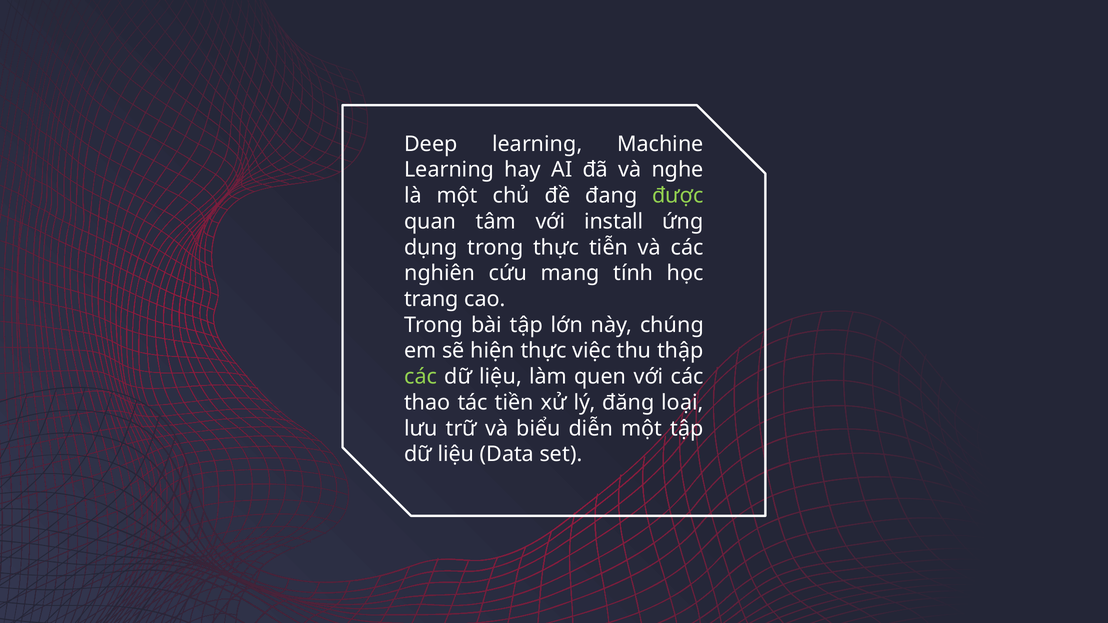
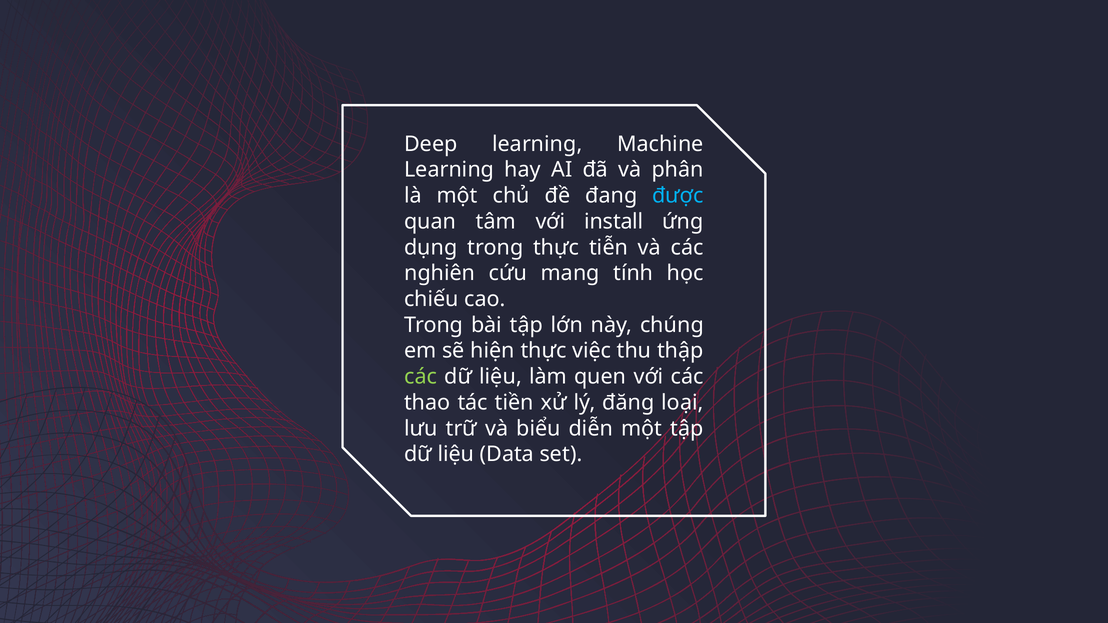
nghe: nghe -> phân (678, 170)
được colour: light green -> light blue (678, 196)
trang: trang -> chiếu (431, 299)
